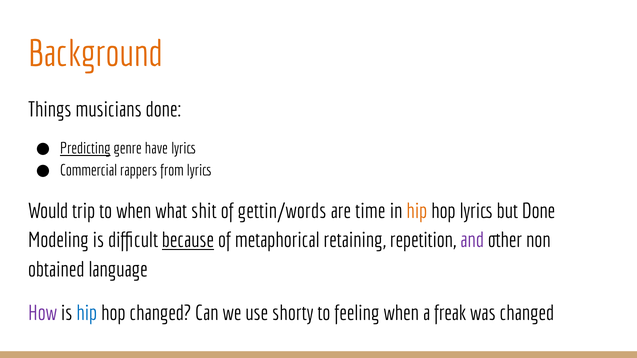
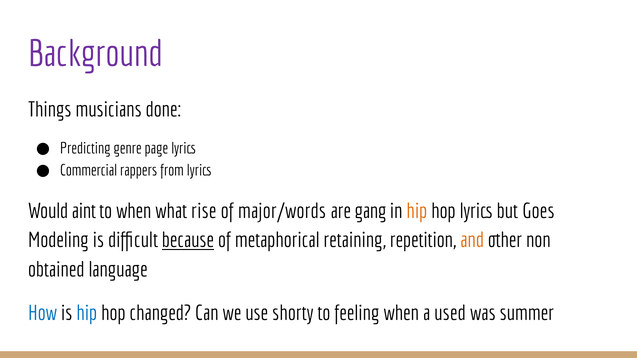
Background colour: orange -> purple (95, 54)
Predicting underline: present -> none (85, 149)
have: have -> page (156, 149)
trip: trip -> aint (84, 211)
shit: shit -> rise (204, 211)
gettin/words: gettin/words -> major/words (282, 211)
time: time -> gang (371, 211)
but Done: Done -> Goes (538, 211)
and colour: purple -> orange (472, 241)
How colour: purple -> blue (43, 313)
freak: freak -> used (450, 313)
was changed: changed -> summer (527, 313)
